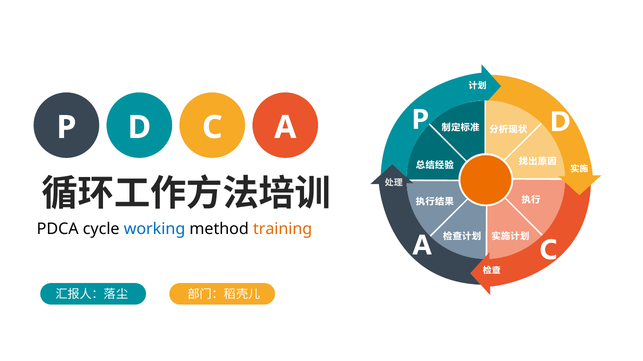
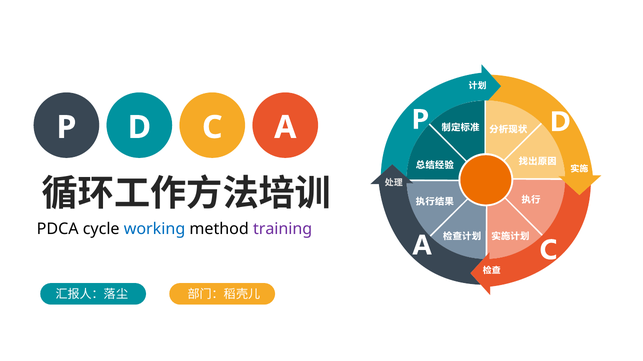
training colour: orange -> purple (283, 229)
